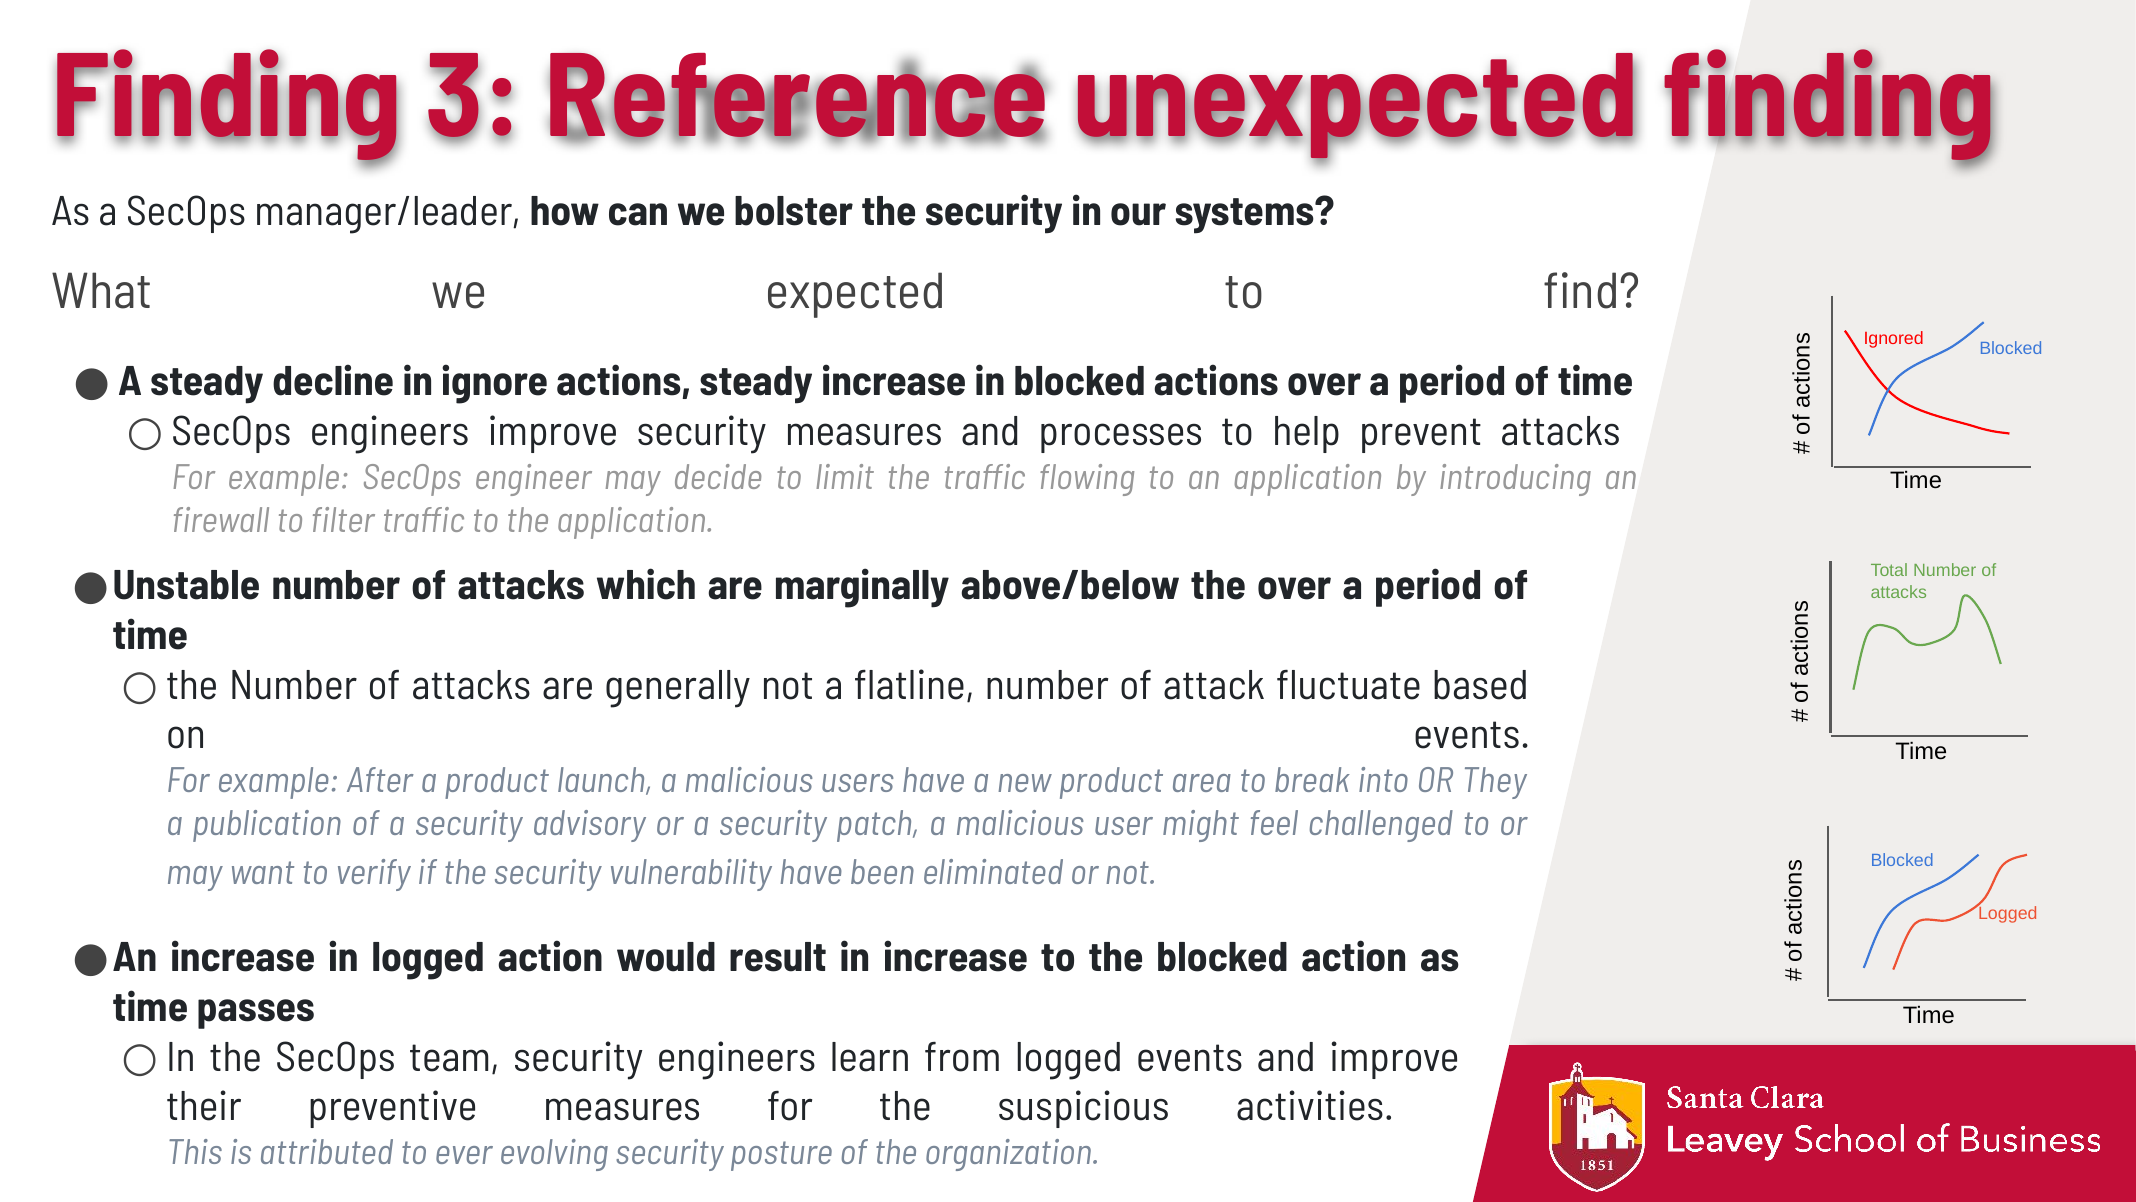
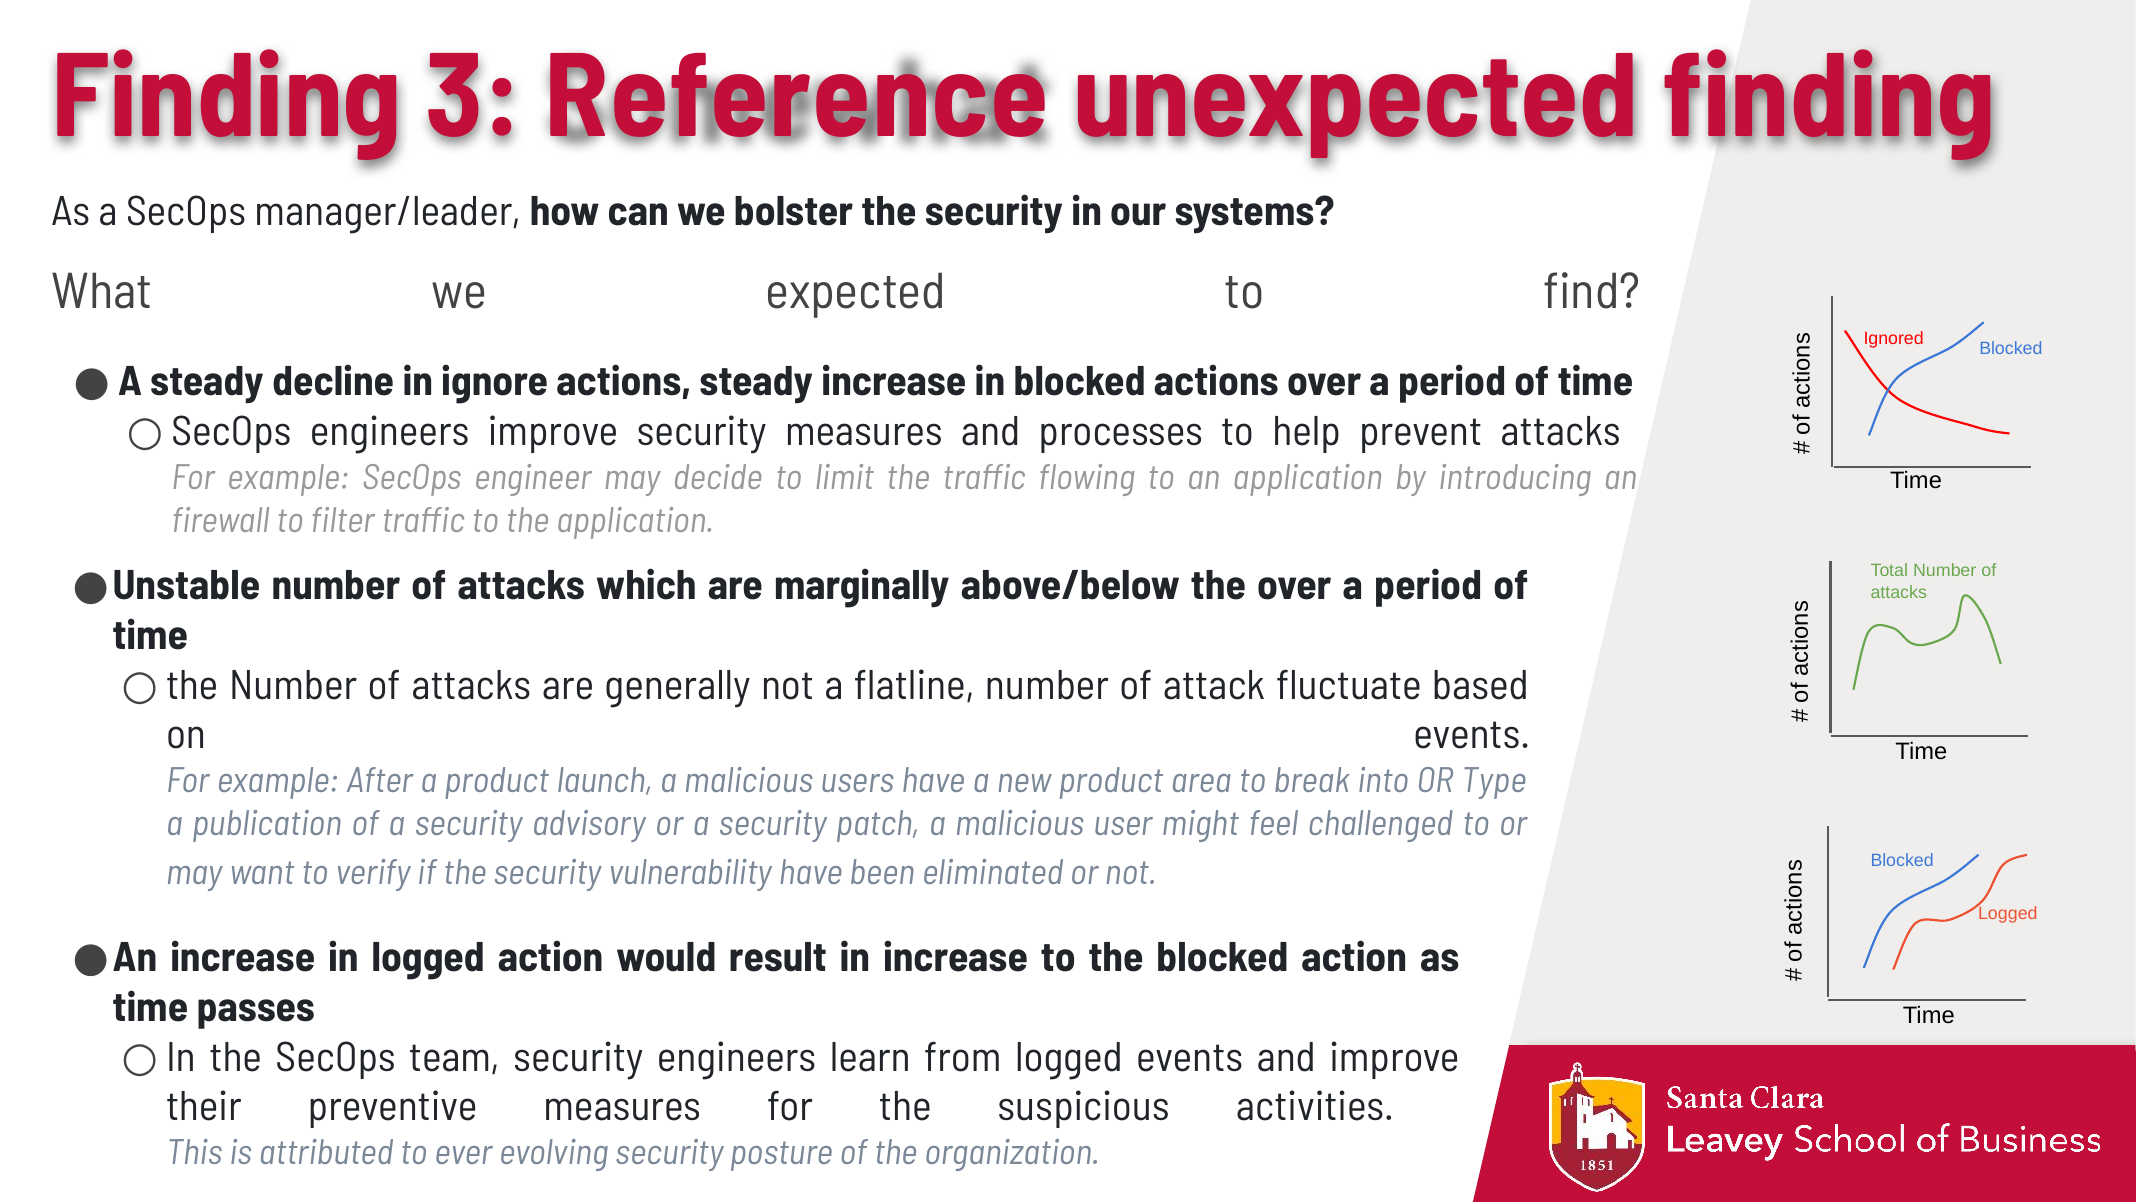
They: They -> Type (1494, 781)
